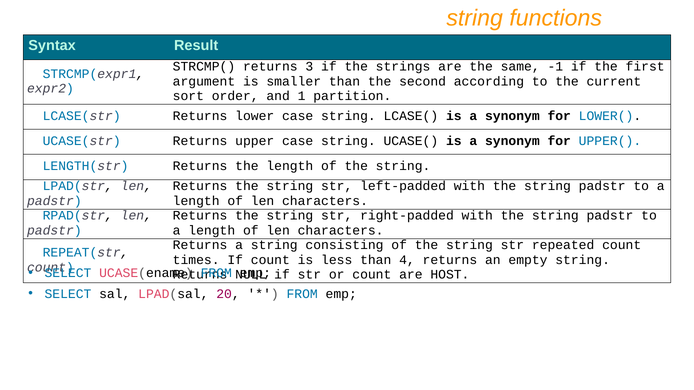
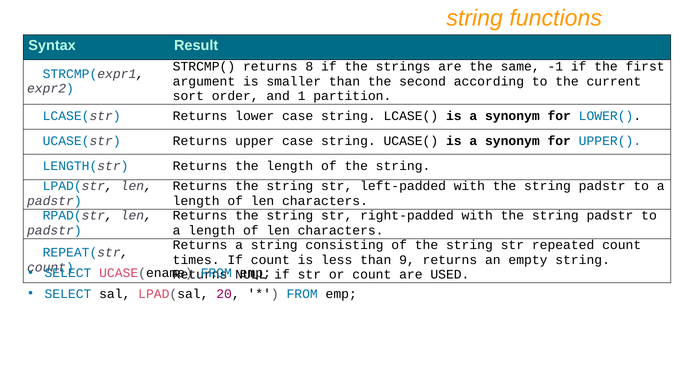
3: 3 -> 8 (309, 67)
4: 4 -> 9 (407, 260)
HOST: HOST -> USED (450, 275)
